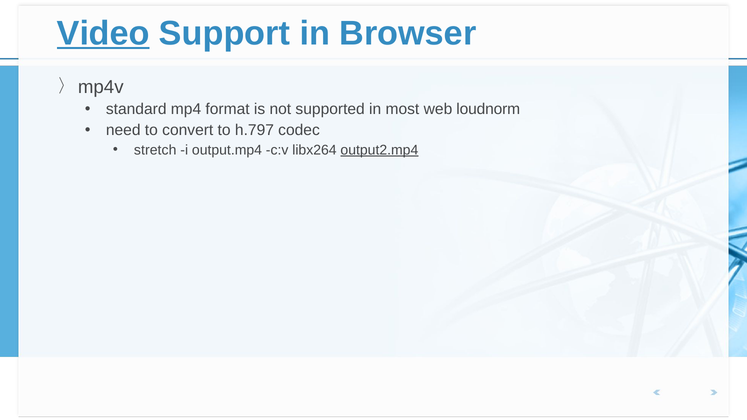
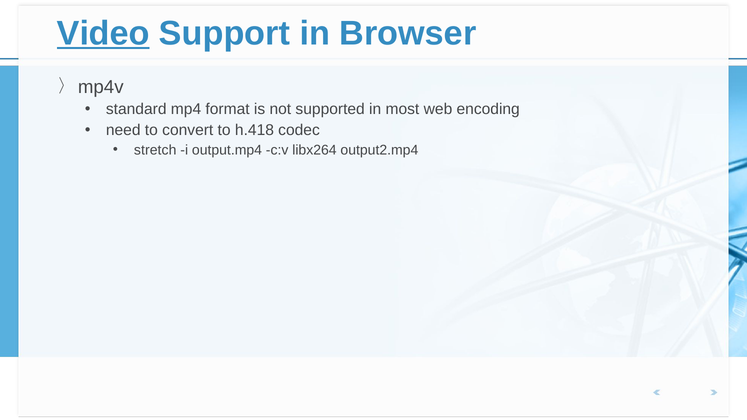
loudnorm: loudnorm -> encoding (488, 109)
h.797: h.797 -> h.418 (254, 130)
output2.mp4 underline: present -> none (379, 150)
